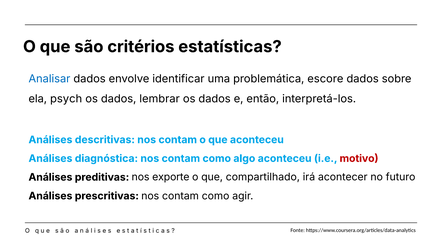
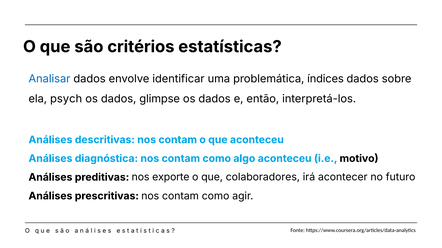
escore: escore -> índices (325, 79)
lembrar: lembrar -> glimpse (160, 99)
motivo colour: red -> black (359, 159)
compartilhado: compartilhado -> colaboradores (263, 178)
